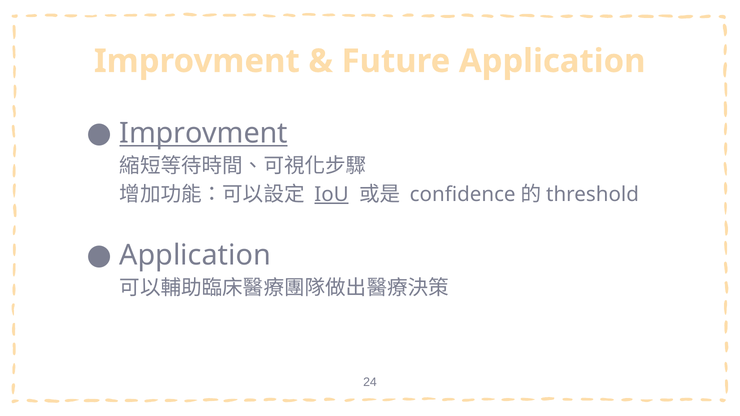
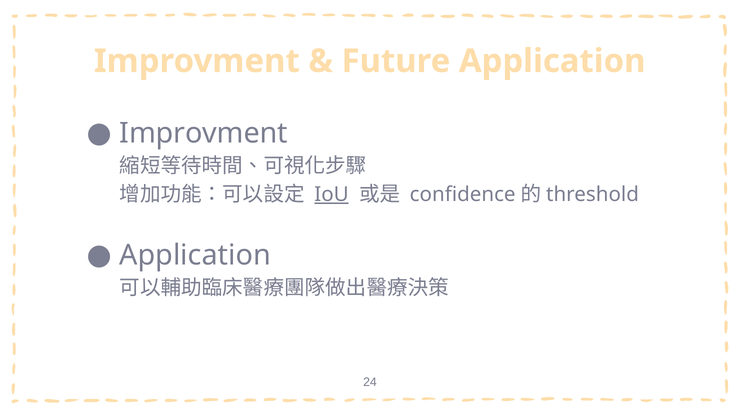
Improvment underline: present -> none (204, 133)
